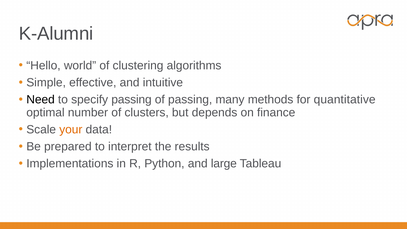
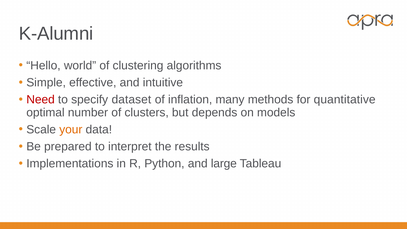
Need colour: black -> red (41, 100)
specify passing: passing -> dataset (131, 100)
of passing: passing -> inflation (190, 100)
finance: finance -> models (276, 112)
